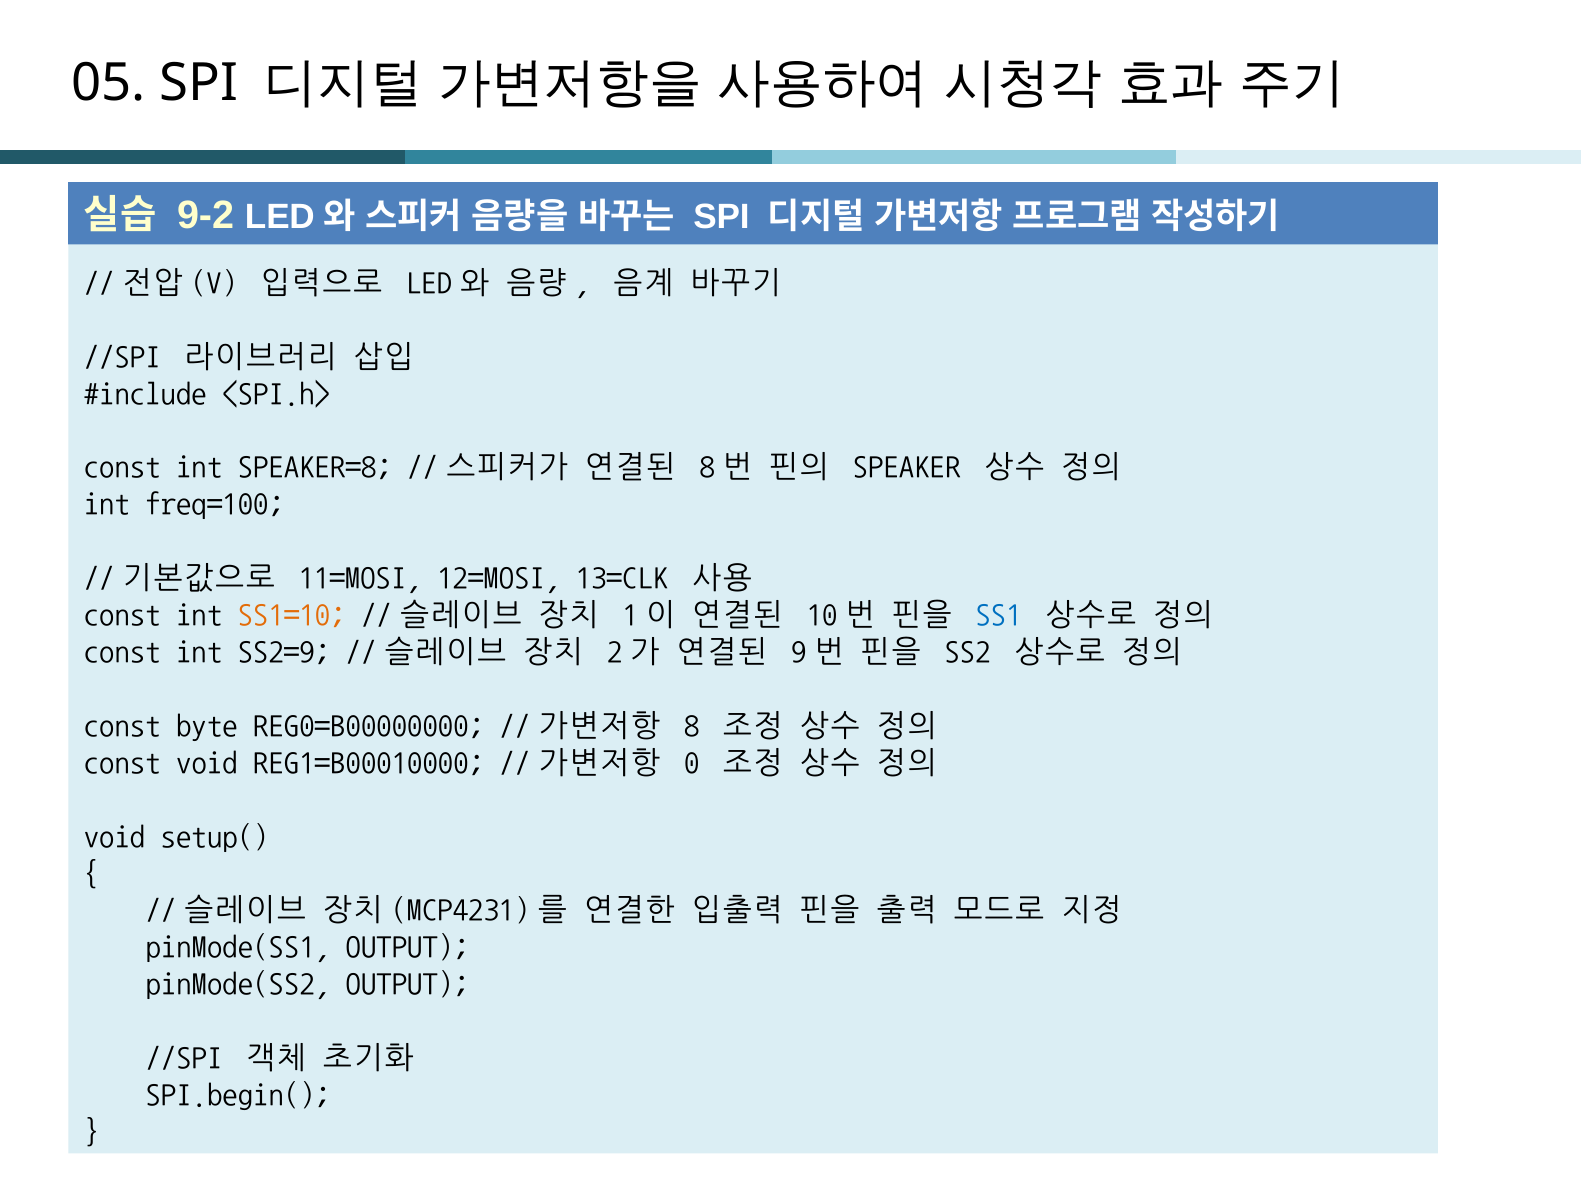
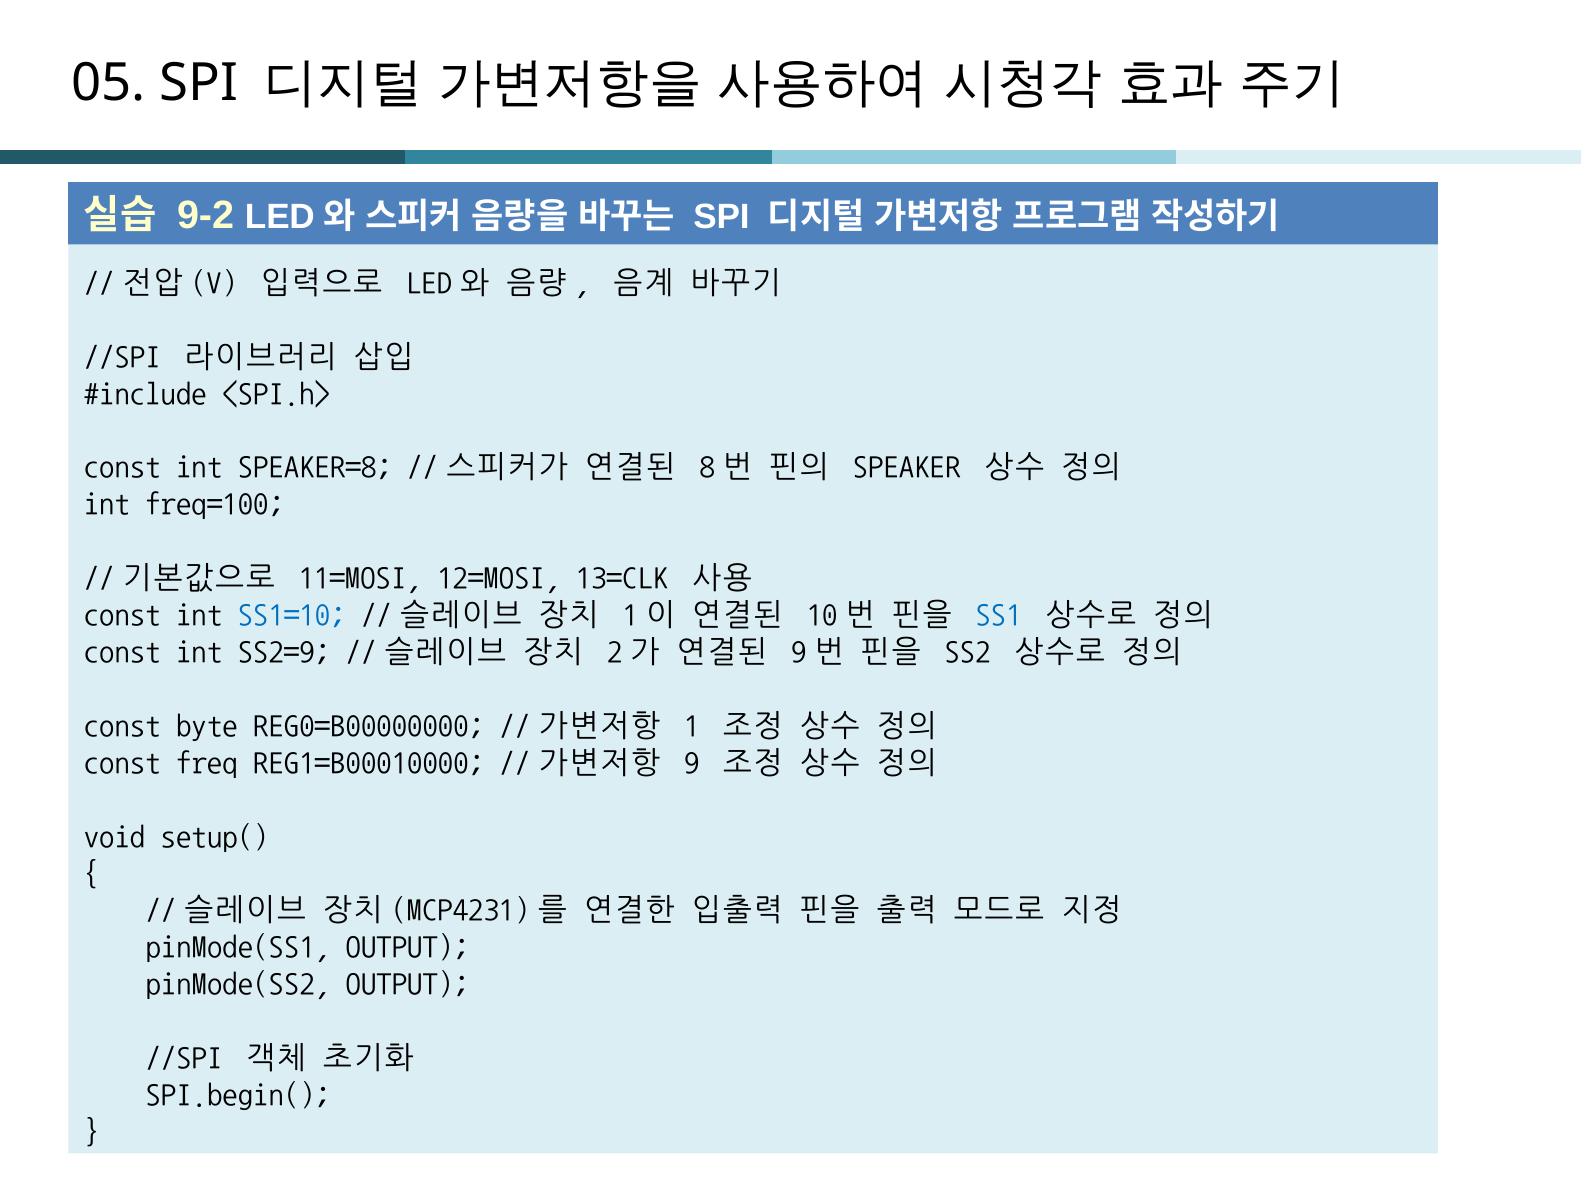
SS1=10 colour: orange -> blue (292, 614)
8: 8 -> 1 (692, 725)
const void: void -> freq (207, 762)
0: 0 -> 9 (692, 762)
